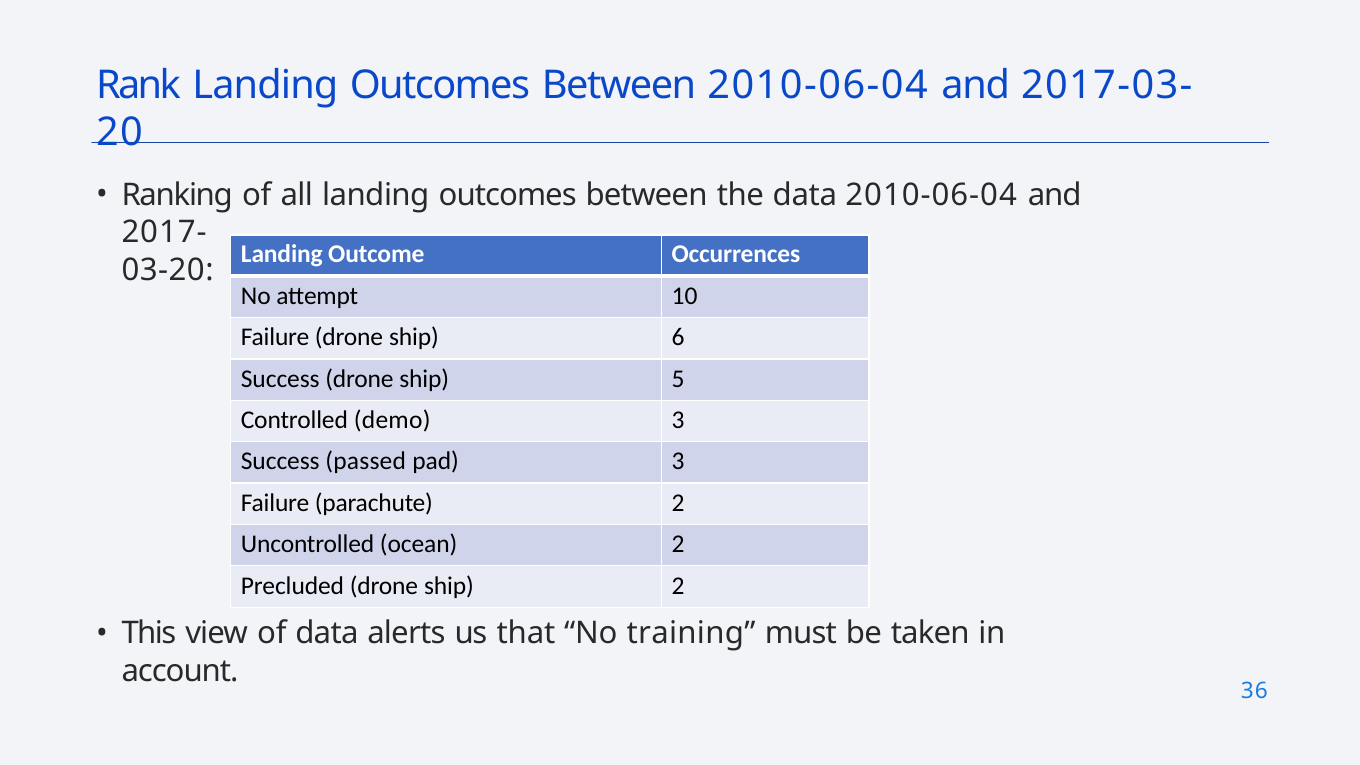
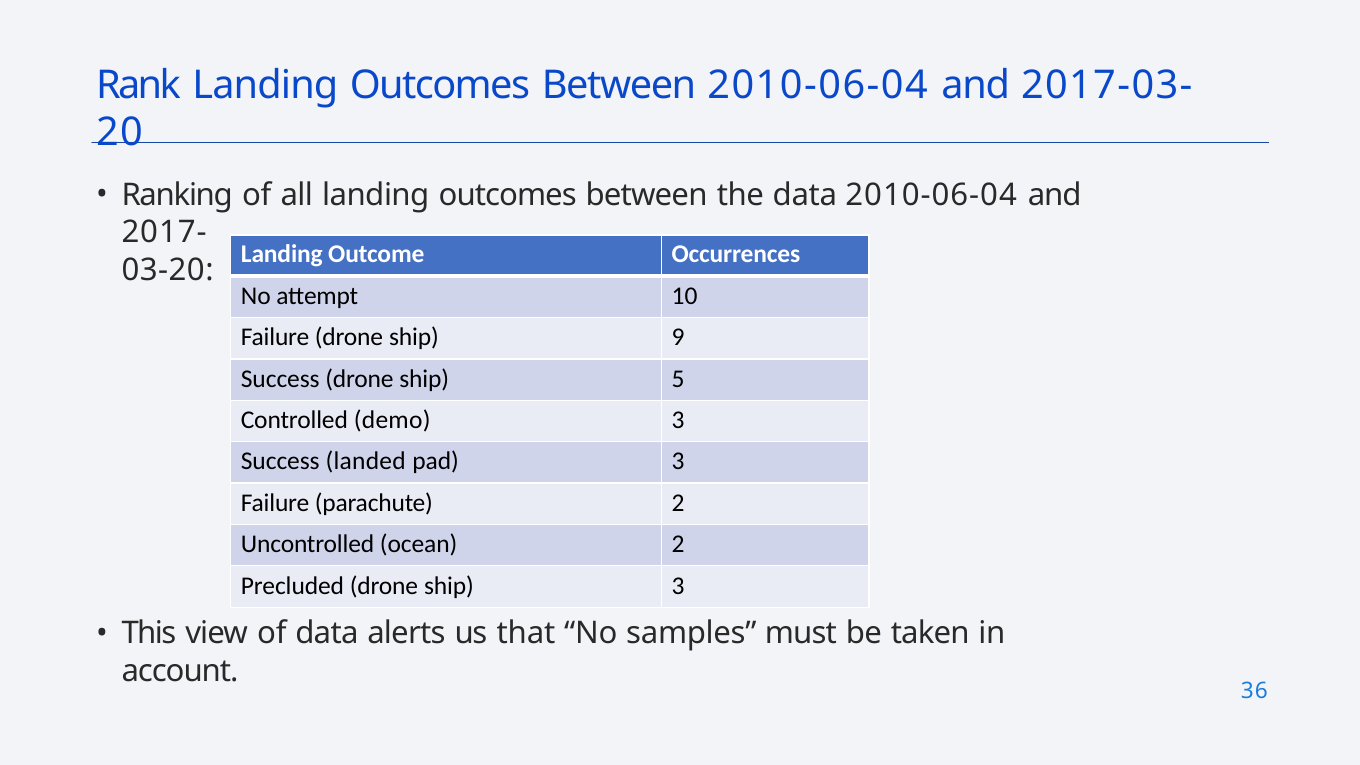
6: 6 -> 9 (678, 337)
passed: passed -> landed (366, 462)
ship 2: 2 -> 3 (678, 586)
training: training -> samples (691, 633)
